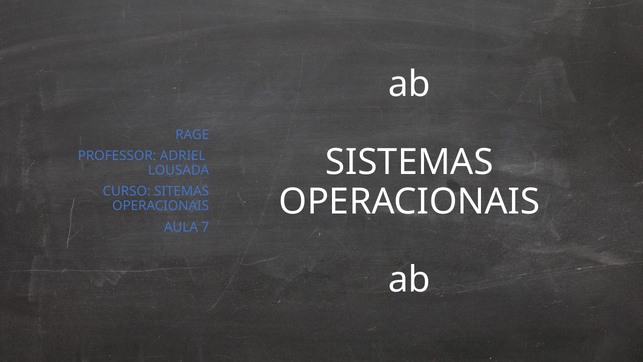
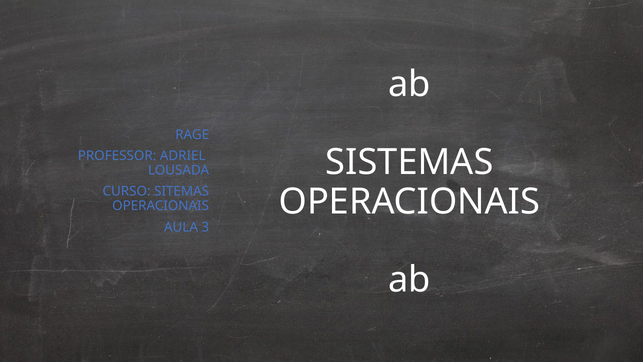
7: 7 -> 3 (205, 227)
